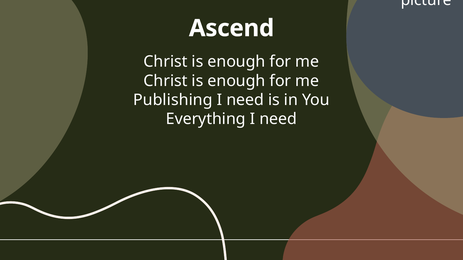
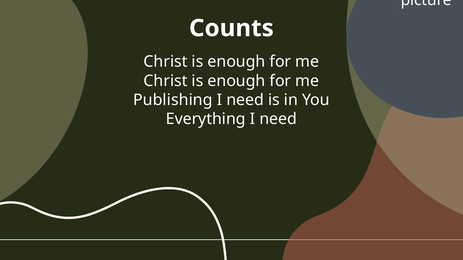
Ascend: Ascend -> Counts (231, 28)
